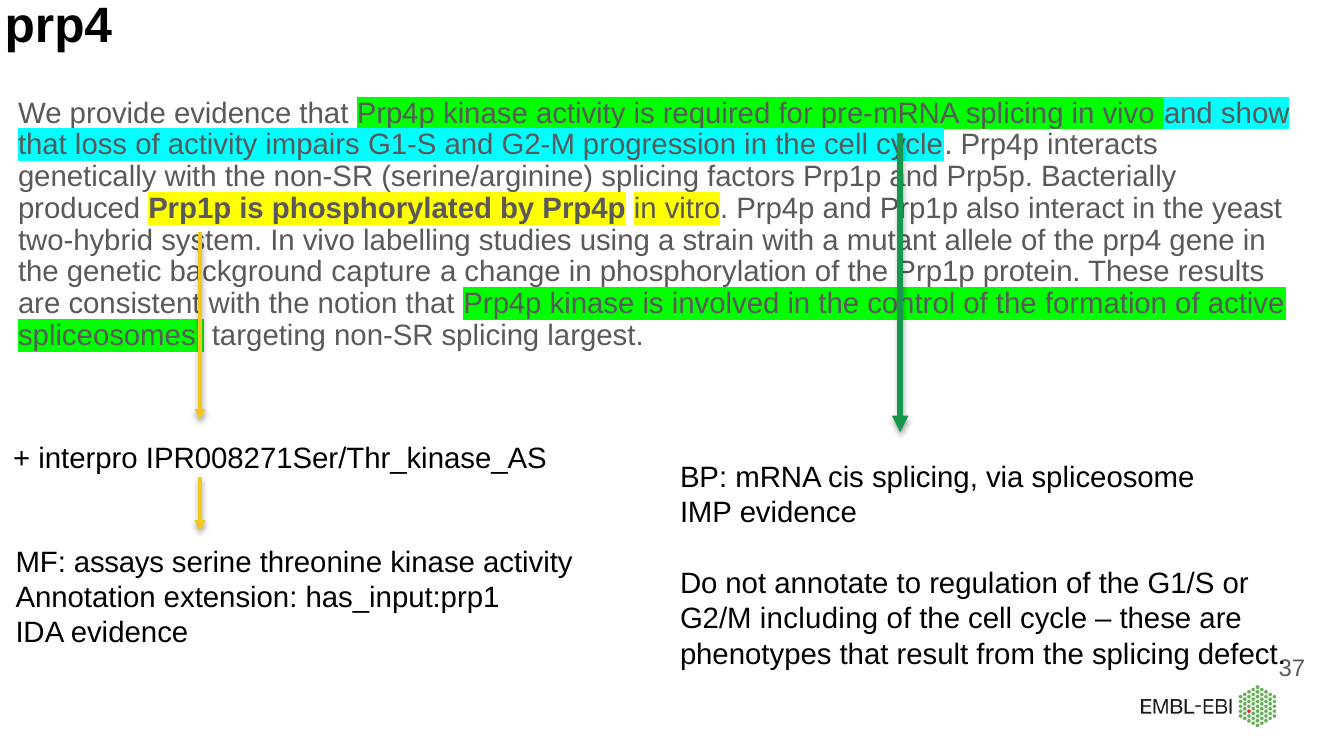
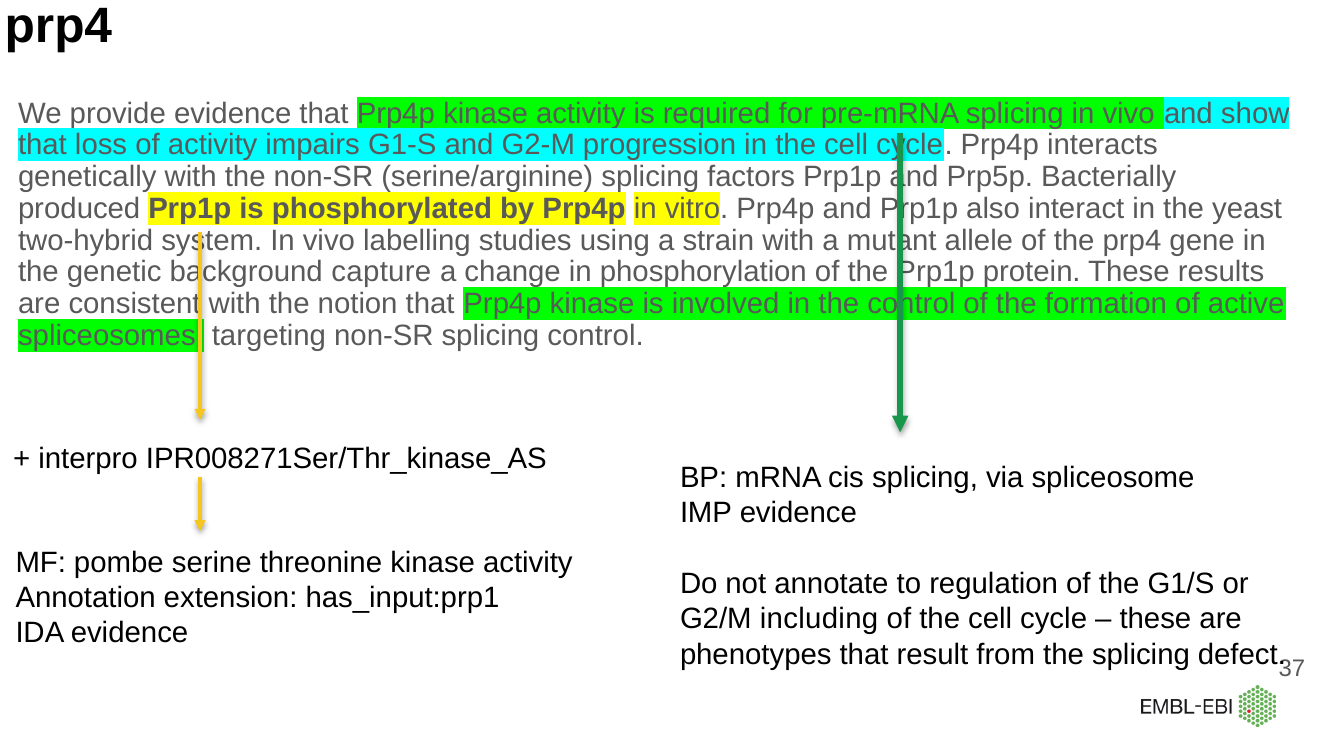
splicing largest: largest -> control (596, 336)
assays: assays -> pombe (119, 562)
